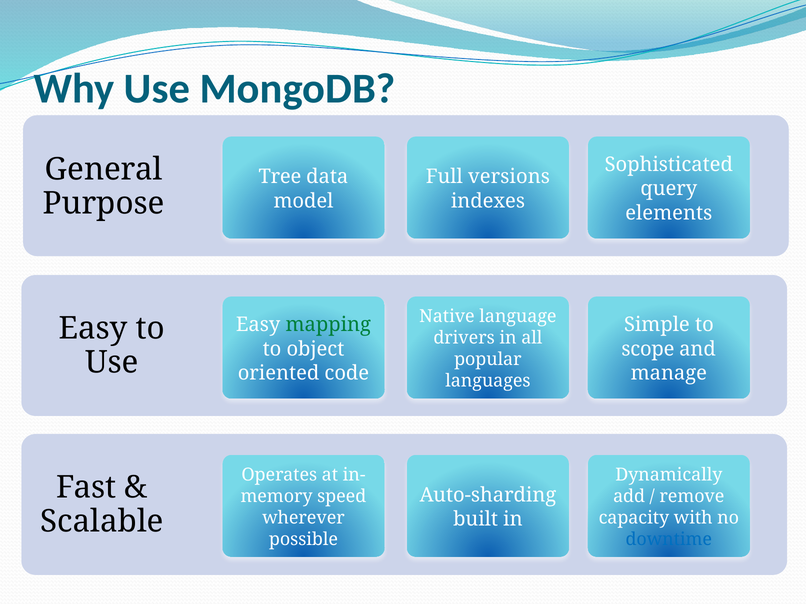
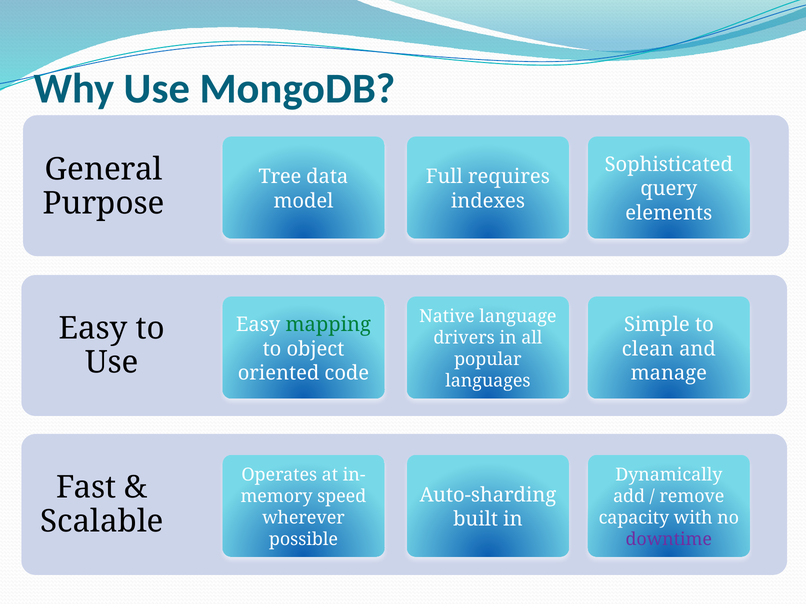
versions: versions -> requires (509, 177)
scope: scope -> clean (648, 349)
downtime colour: blue -> purple (669, 540)
